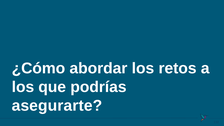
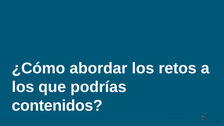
asegurarte: asegurarte -> contenidos (57, 106)
